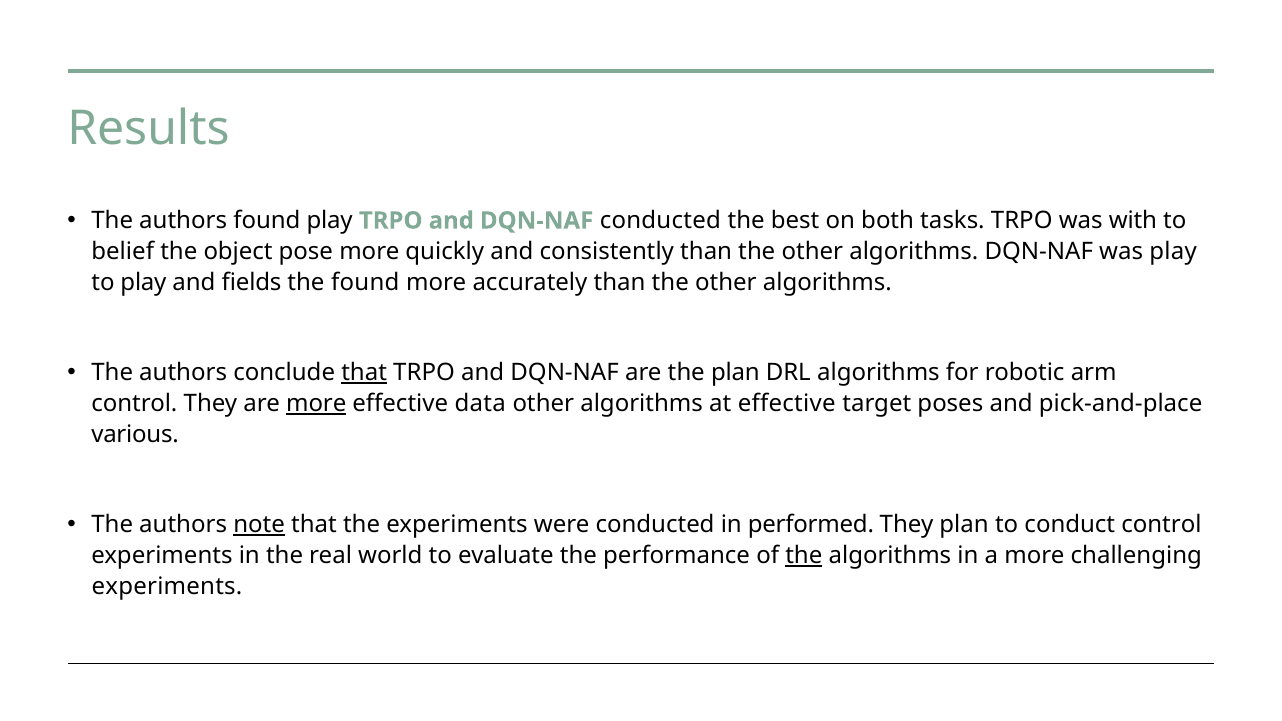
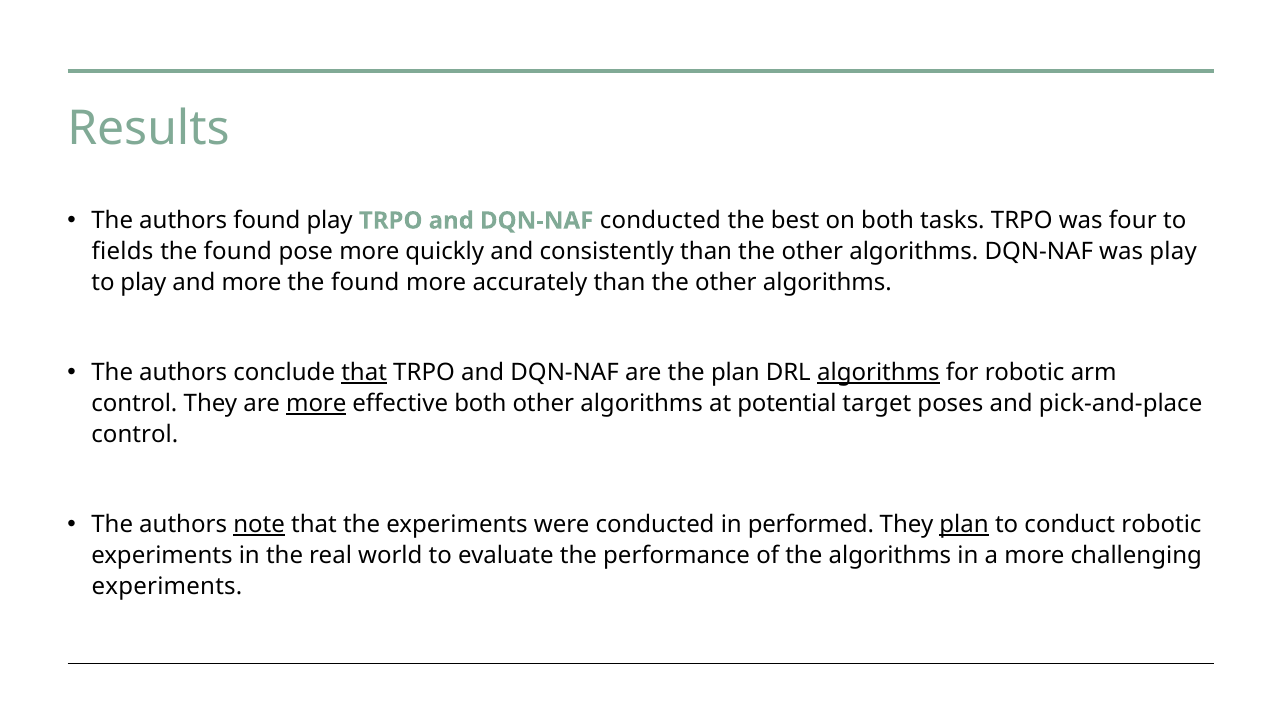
with: with -> four (1133, 221)
belief: belief -> fields (123, 252)
object: object -> found (238, 252)
and fields: fields -> more (252, 283)
algorithms underline: none -> present (878, 373)
effective data: data -> both (480, 404)
at effective: effective -> potential (787, 404)
various: various -> control (135, 435)
plan underline: none -> present (964, 525)
conduct control: control -> robotic (1161, 525)
the underline: present -> none (804, 556)
